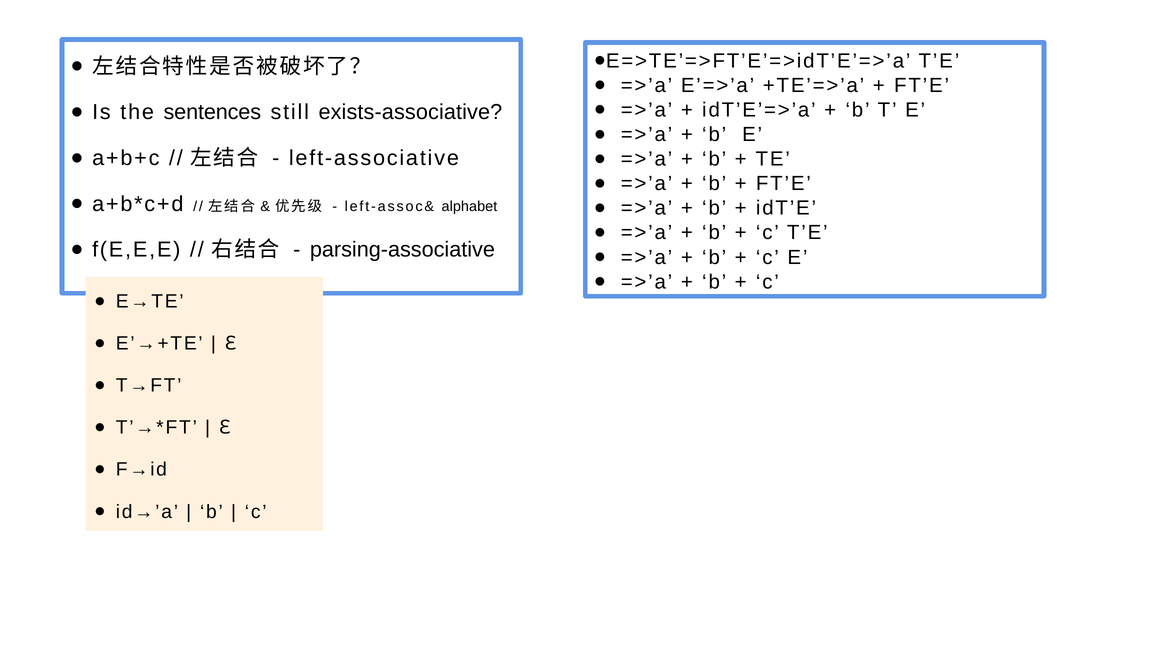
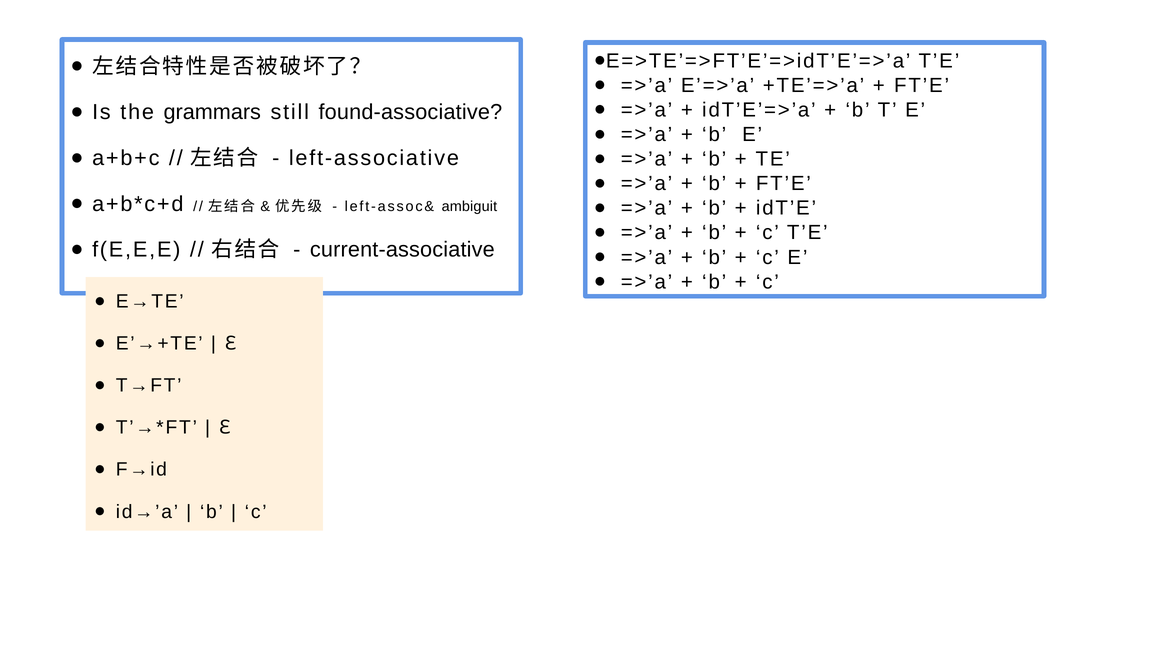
sentences: sentences -> grammars (212, 112)
exists-associative: exists-associative -> found-associative (410, 112)
alphabet: alphabet -> ambiguit (469, 206)
parsing-associative: parsing-associative -> current-associative (402, 250)
